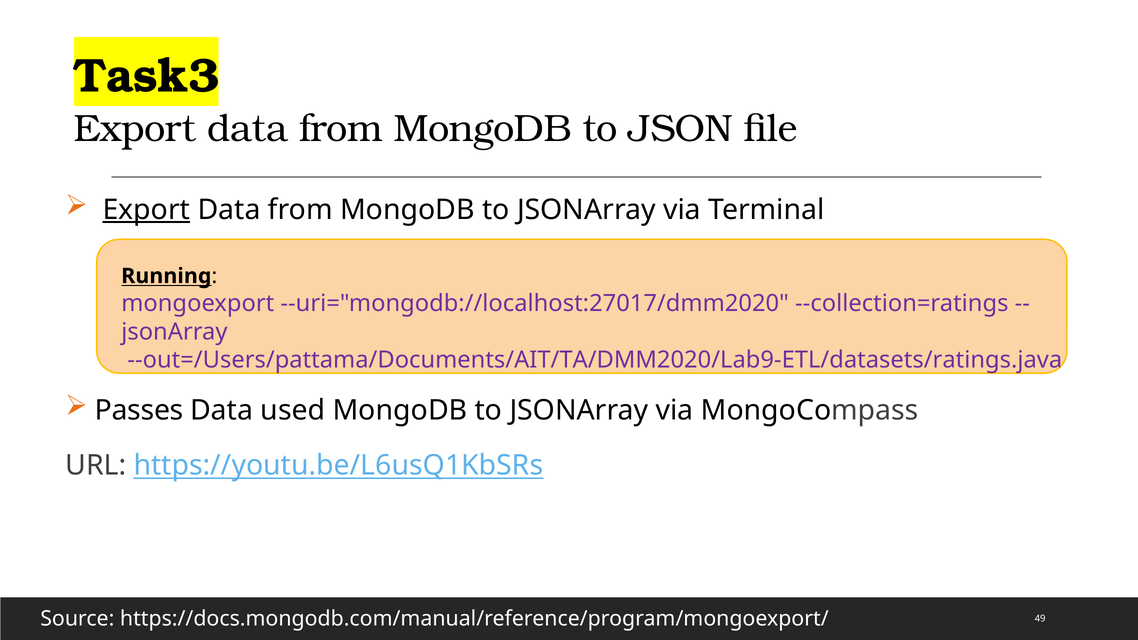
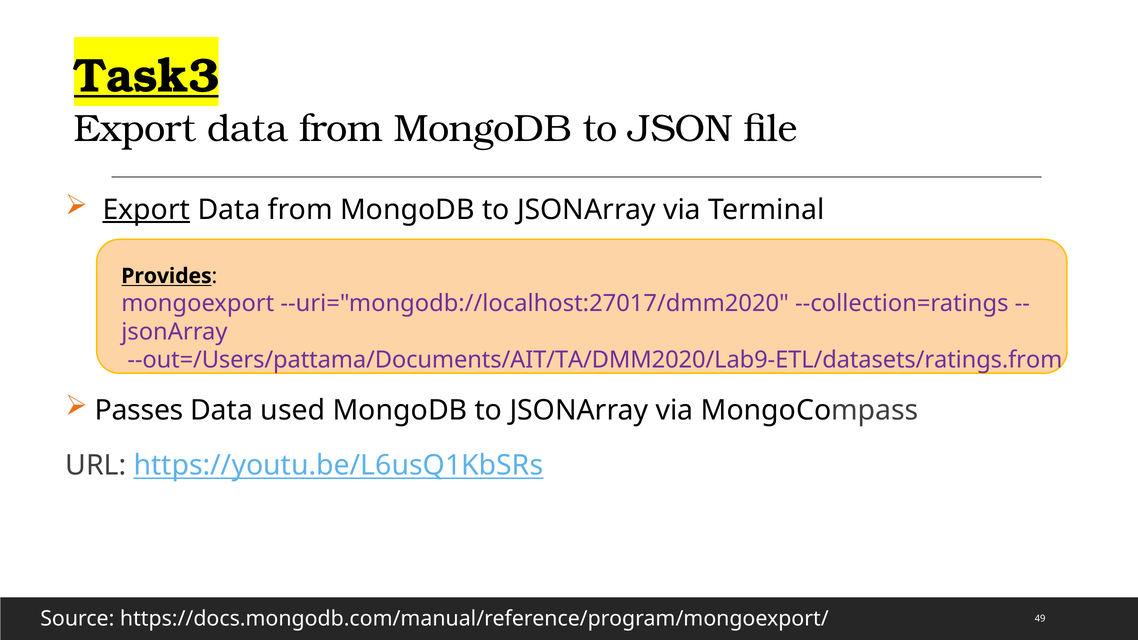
Task3 underline: none -> present (146, 76)
Running: Running -> Provides (167, 276)
--out=/Users/pattama/Documents/AIT/TA/DMM2020/Lab9-ETL/datasets/ratings.java: --out=/Users/pattama/Documents/AIT/TA/DMM2020/Lab9-ETL/datasets/ratings.java -> --out=/Users/pattama/Documents/AIT/TA/DMM2020/Lab9-ETL/datasets/ratings.from (595, 360)
